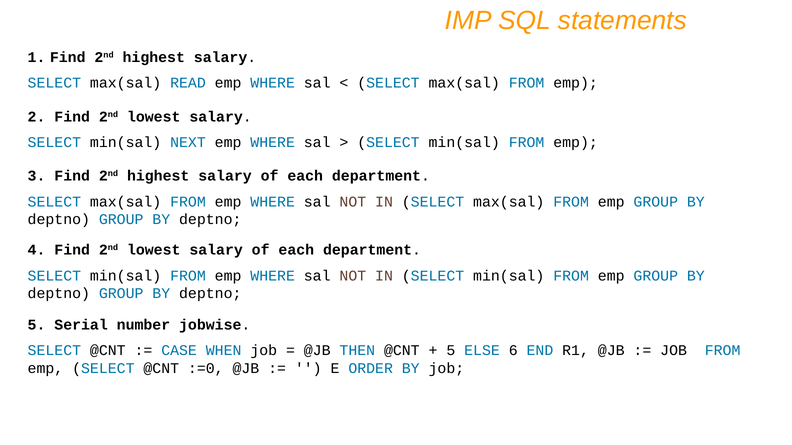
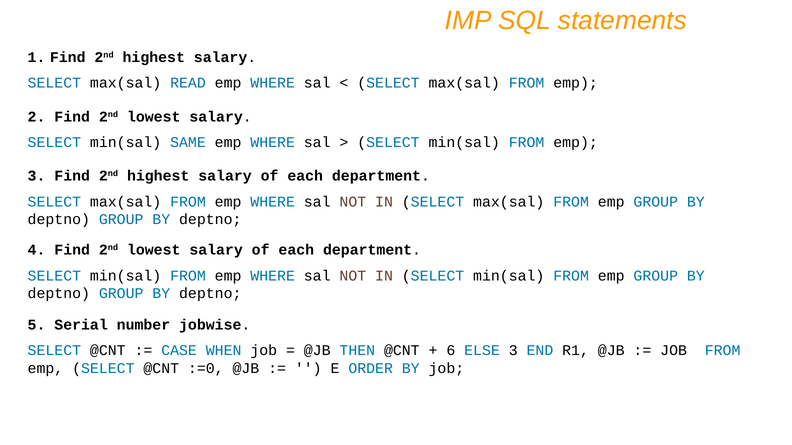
NEXT: NEXT -> SAME (188, 143)
5: 5 -> 6 (451, 351)
ELSE 6: 6 -> 3 (513, 351)
